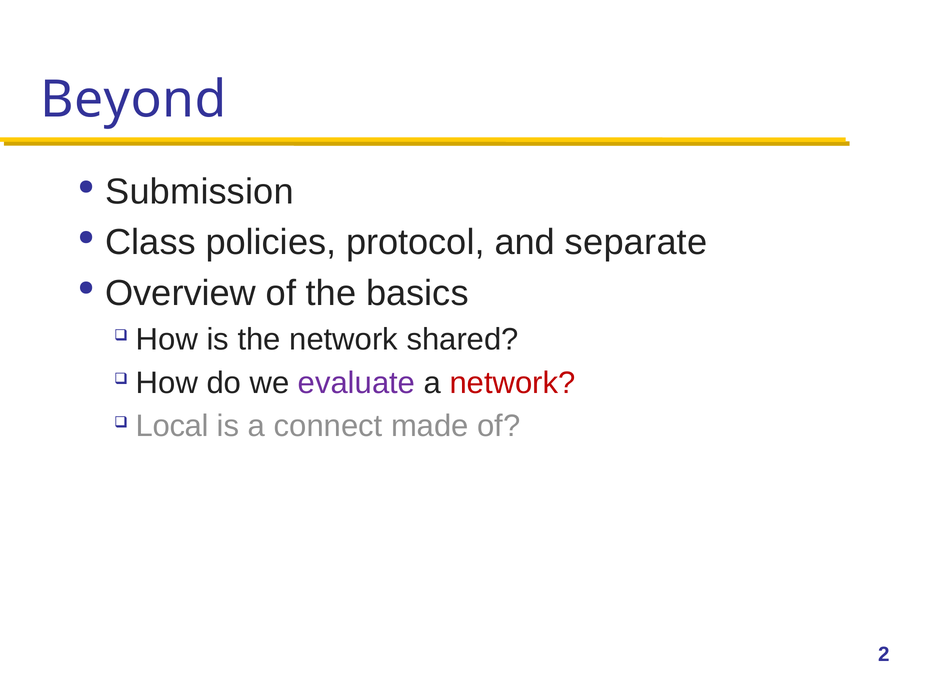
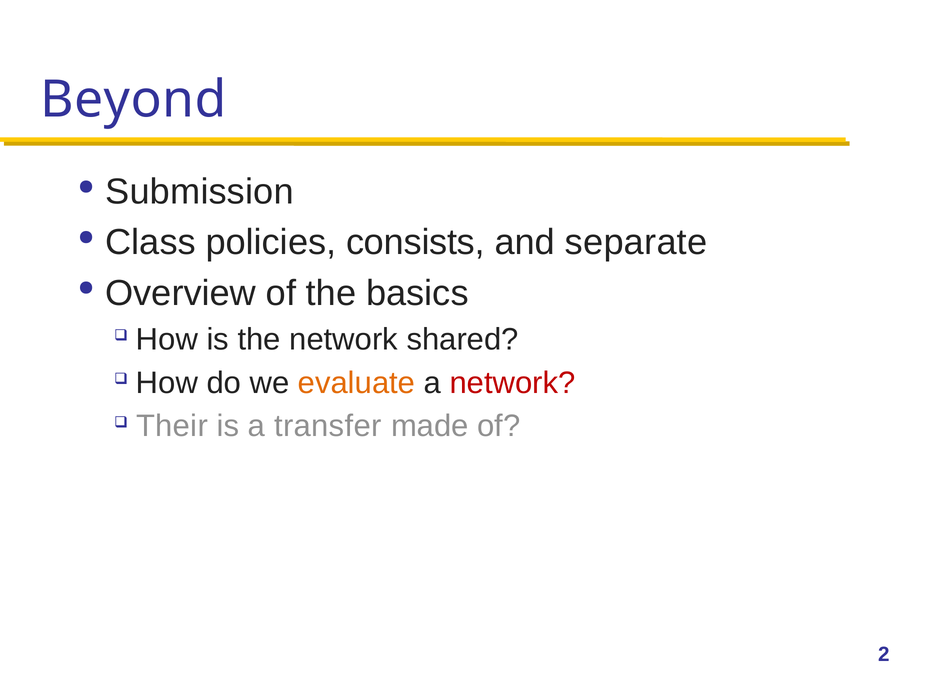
protocol: protocol -> consists (415, 243)
evaluate colour: purple -> orange (357, 383)
Local: Local -> Their (172, 426)
connect: connect -> transfer (328, 426)
